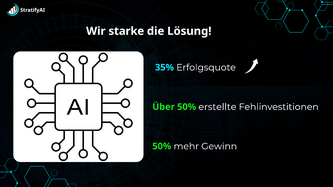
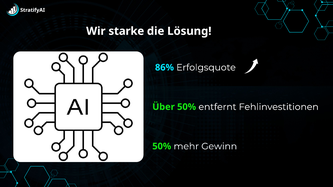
35%: 35% -> 86% (164, 68)
erstellte: erstellte -> entfernt (217, 107)
